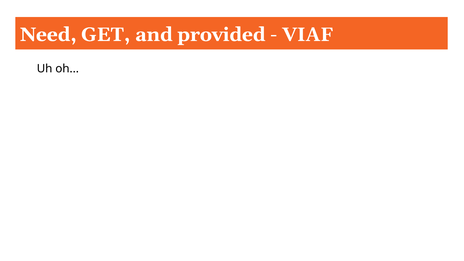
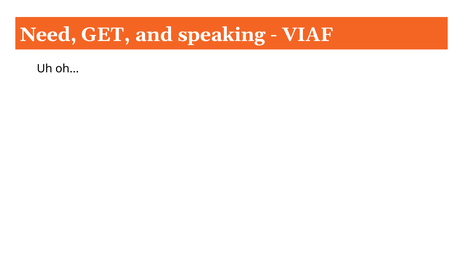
provided: provided -> speaking (221, 35)
